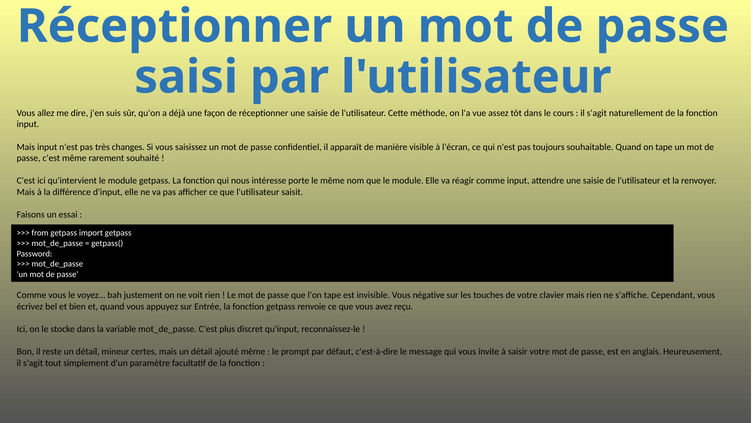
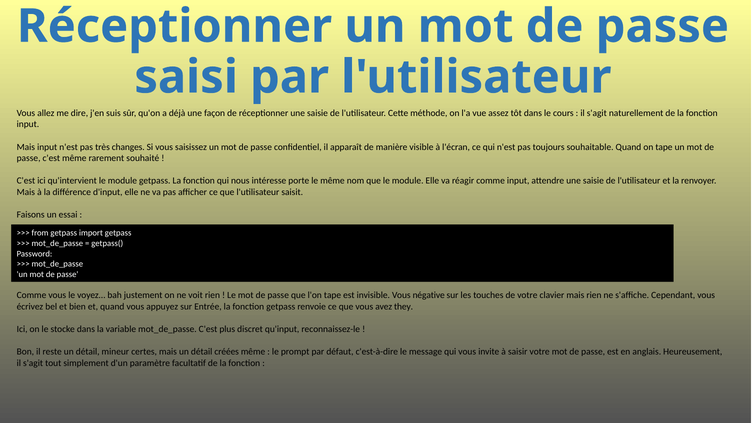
reçu: reçu -> they (404, 307)
ajouté: ajouté -> créées (227, 352)
